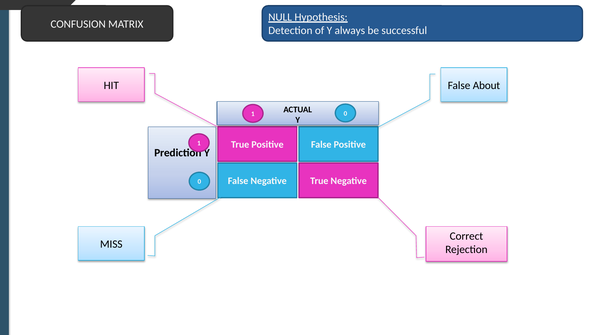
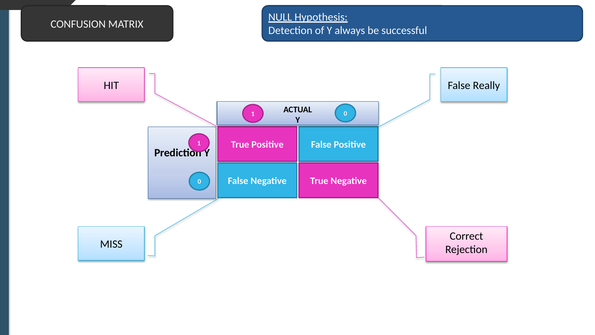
About: About -> Really (486, 85)
